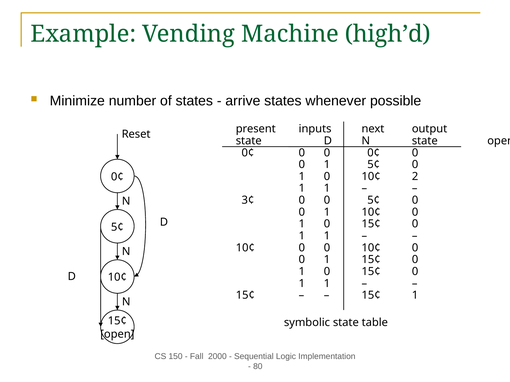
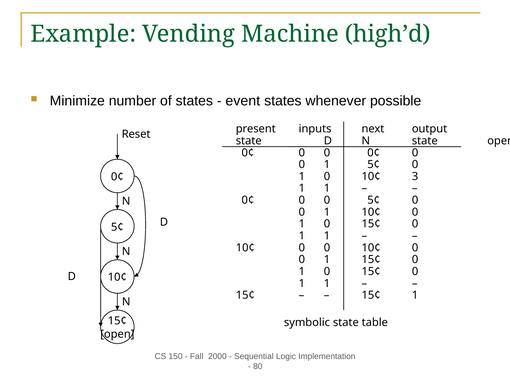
arrive: arrive -> event (243, 101)
2: 2 -> 3 (415, 177)
3¢: 3¢ -> 0¢ (248, 200)
